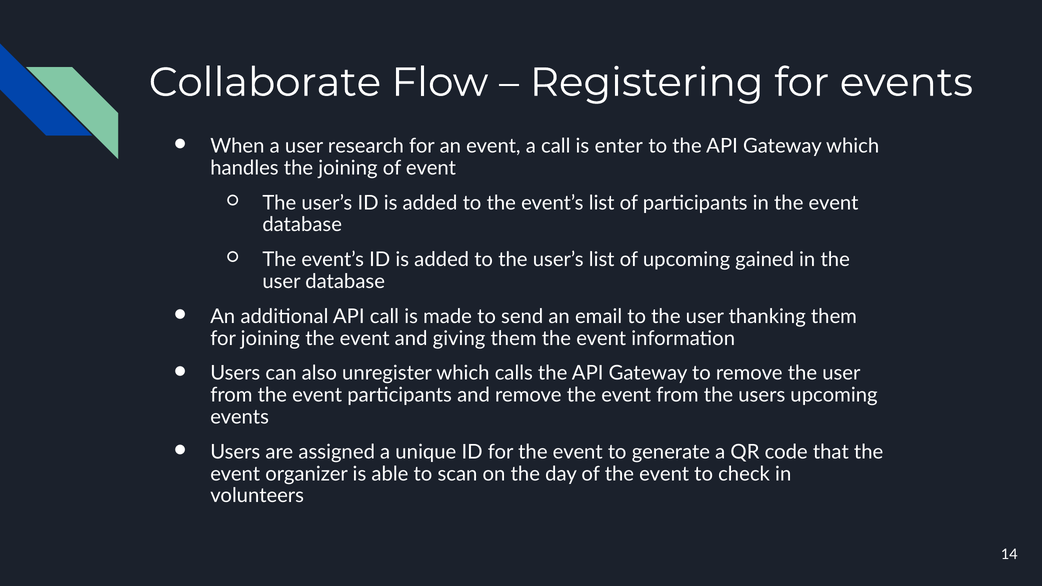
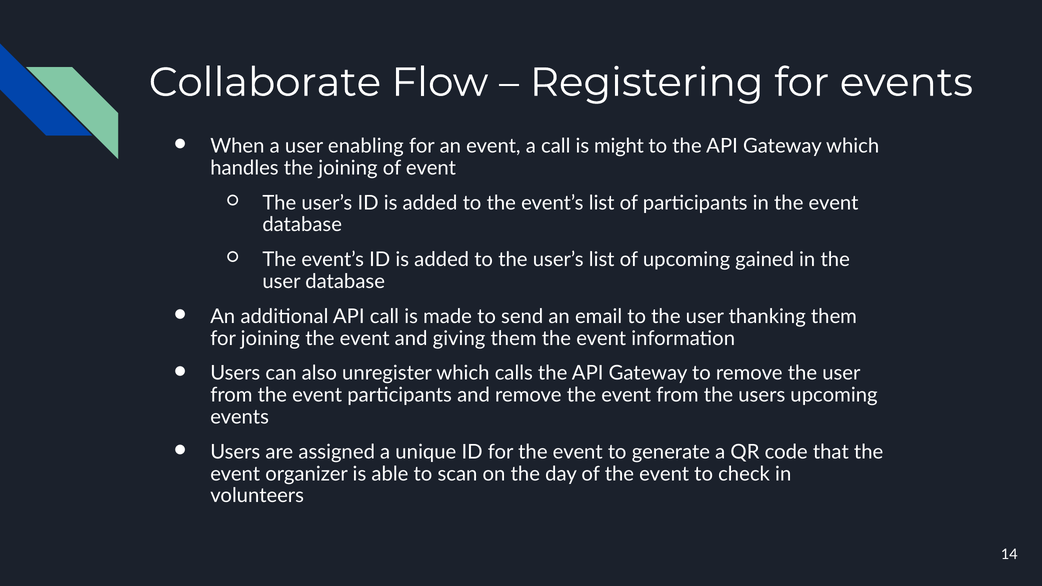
research: research -> enabling (366, 146)
enter: enter -> might (619, 146)
